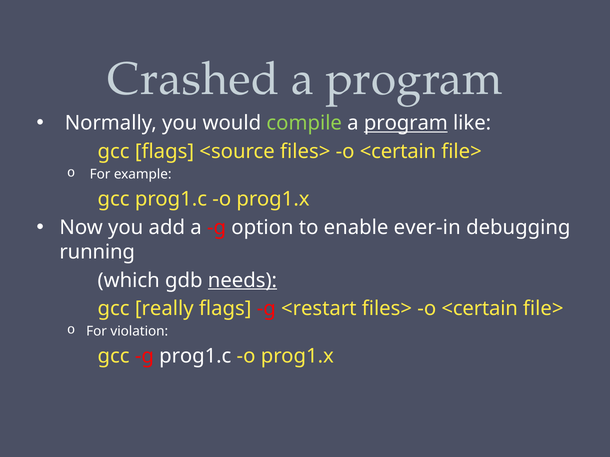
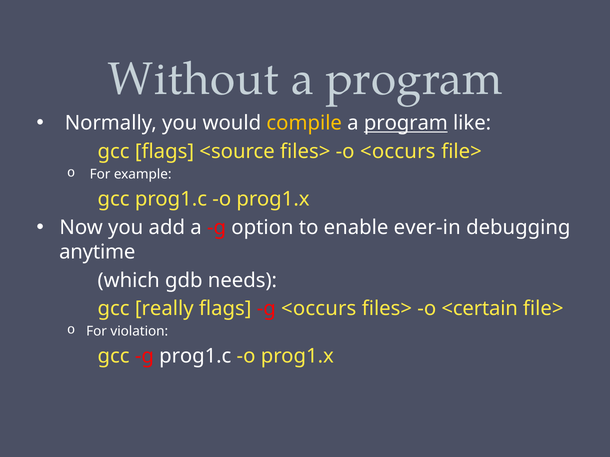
Crashed: Crashed -> Without (193, 79)
compile colour: light green -> yellow (304, 123)
<source files> o <certain: <certain -> <occurs (398, 152)
running: running -> anytime (97, 252)
needs underline: present -> none (242, 281)
g <restart: <restart -> <occurs (319, 309)
